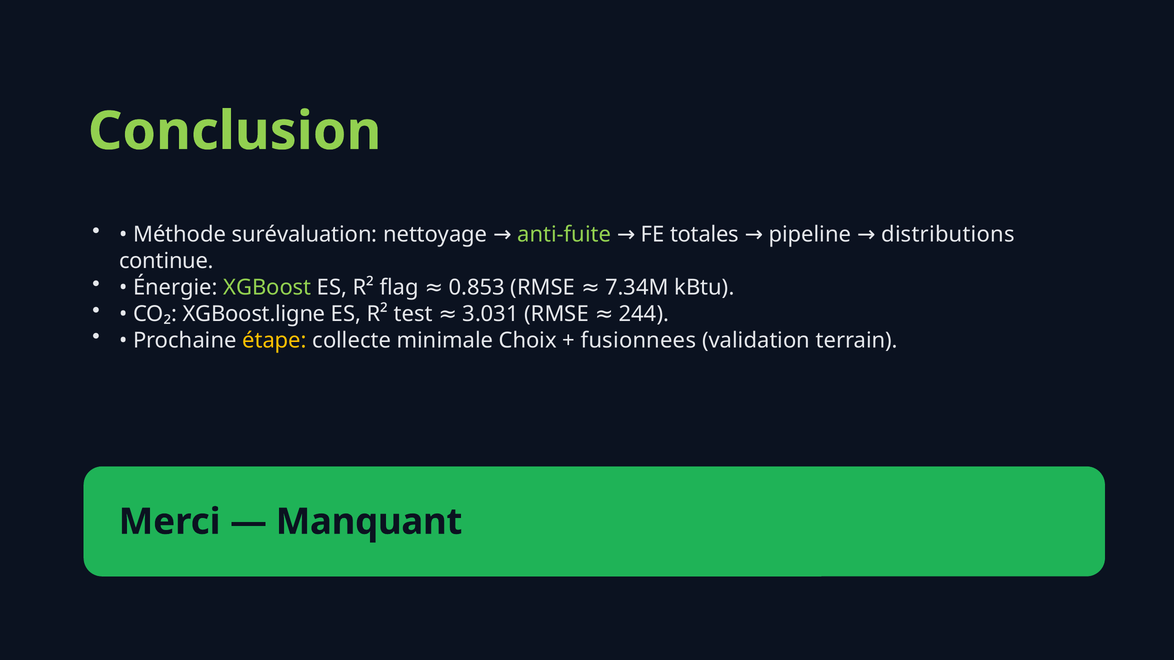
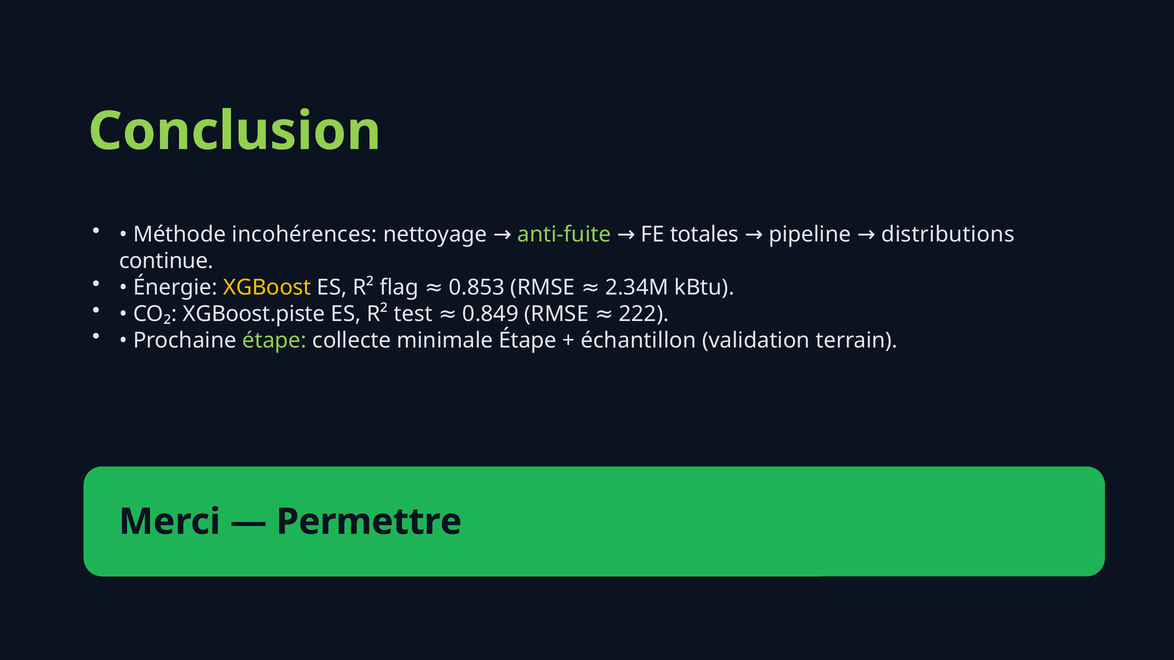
surévaluation: surévaluation -> incohérences (305, 235)
XGBoost colour: light green -> yellow (267, 288)
7.34M: 7.34M -> 2.34M (637, 288)
XGBoost.ligne: XGBoost.ligne -> XGBoost.piste (254, 314)
3.031: 3.031 -> 0.849 (491, 314)
244: 244 -> 222 (644, 314)
étape colour: yellow -> light green (274, 340)
minimale Choix: Choix -> Étape (528, 340)
fusionnees: fusionnees -> échantillon (639, 340)
Manquant: Manquant -> Permettre (369, 522)
